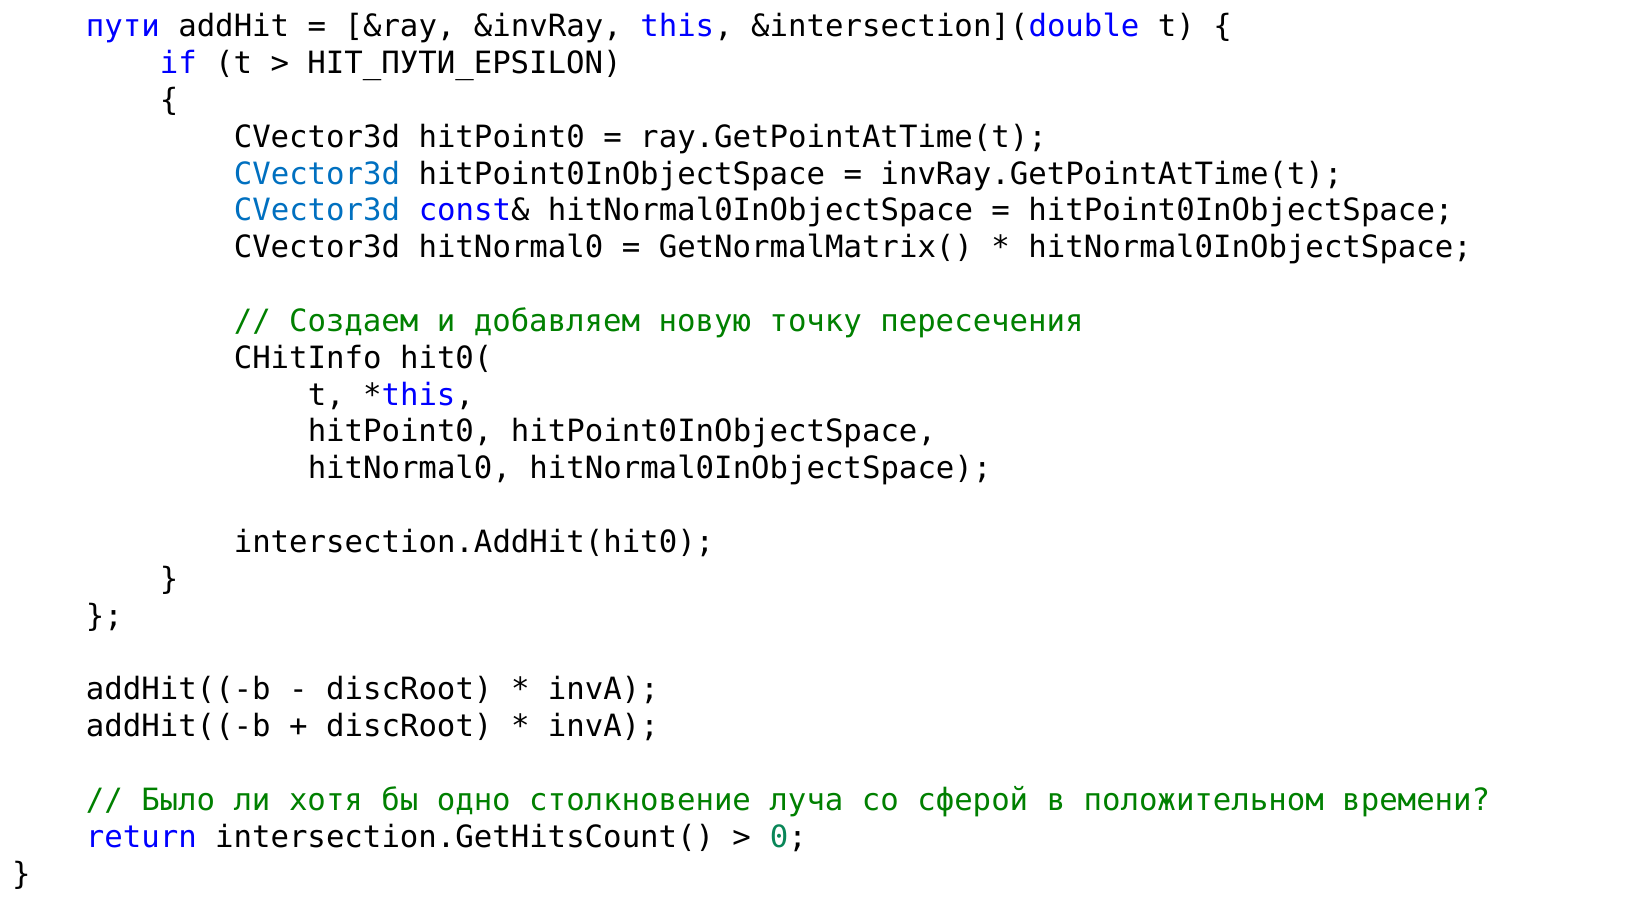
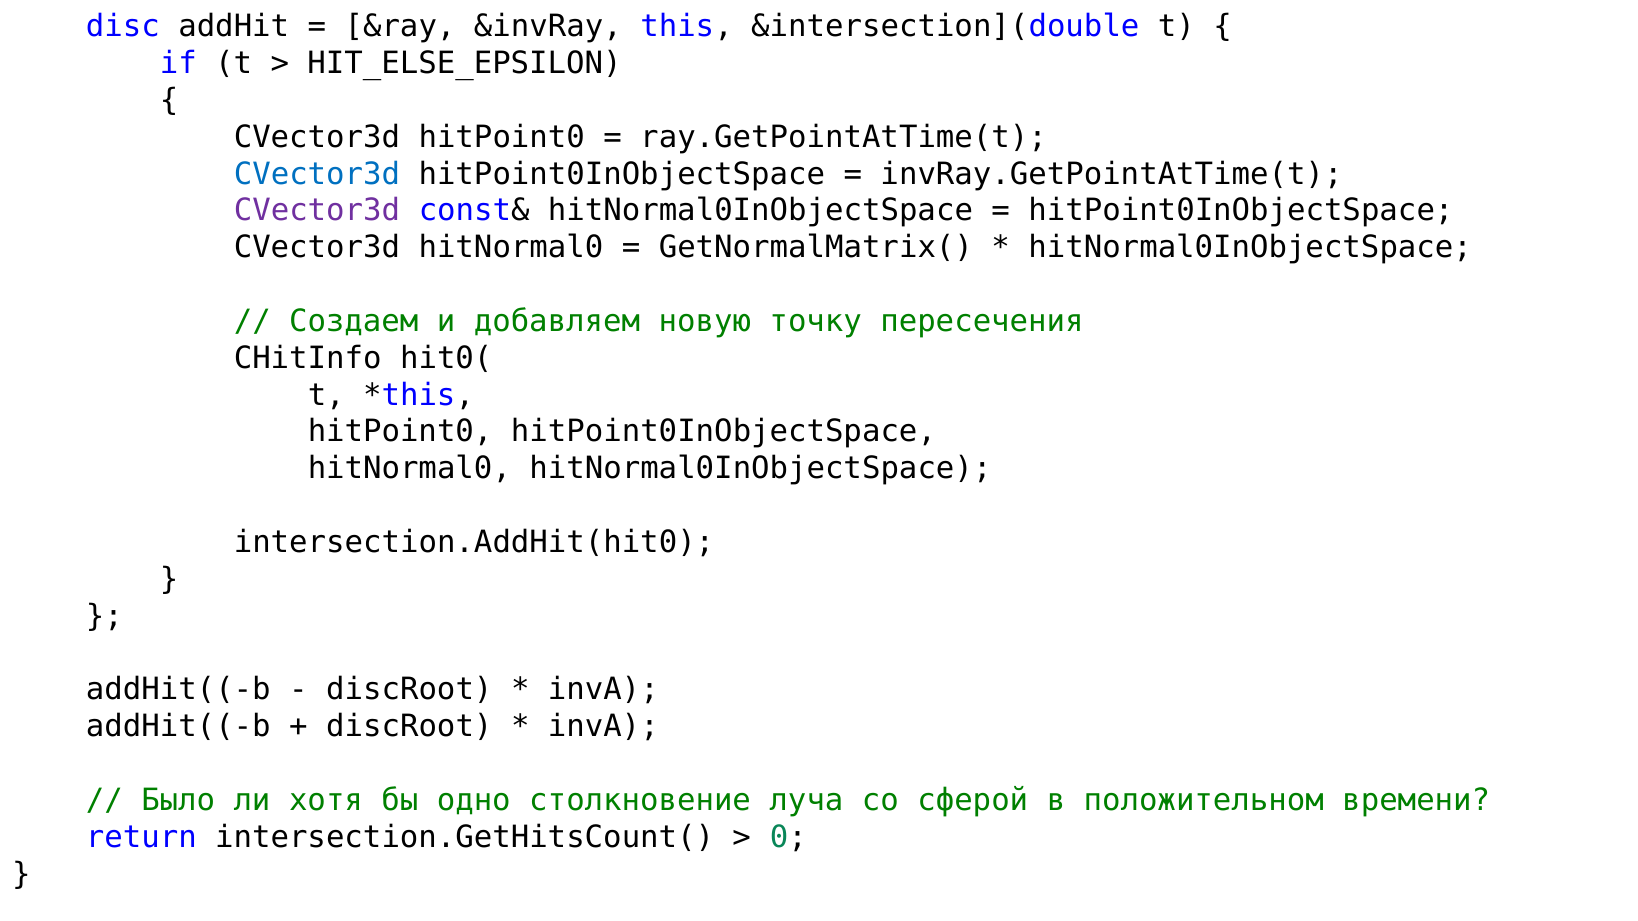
пути: пути -> disc (123, 27)
HIT_ПУТИ_EPSILON: HIT_ПУТИ_EPSILON -> HIT_ELSE_EPSILON (465, 63)
CVector3d colour: blue -> purple (317, 211)
